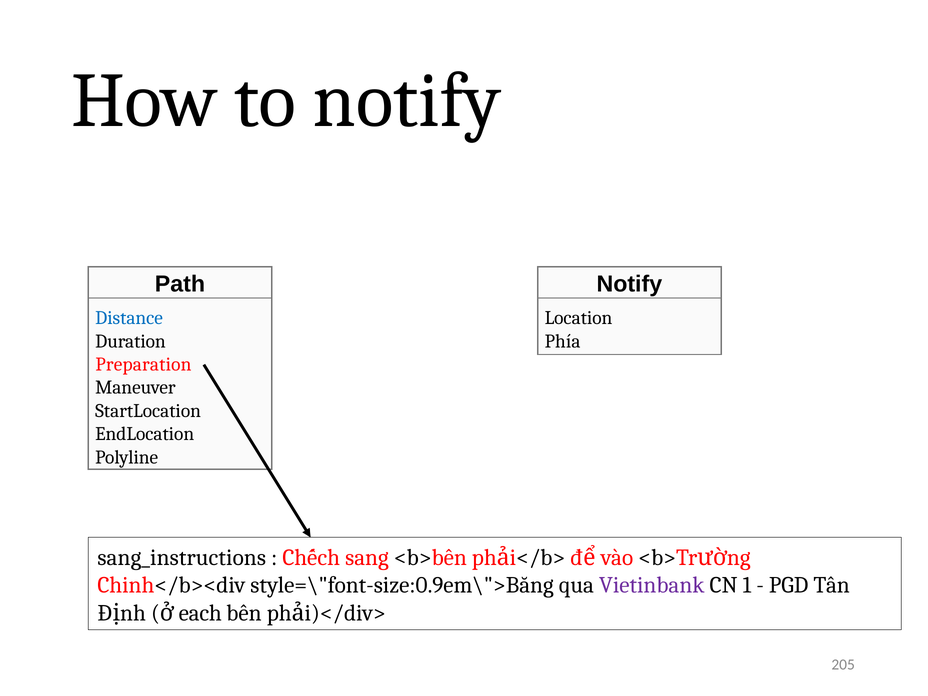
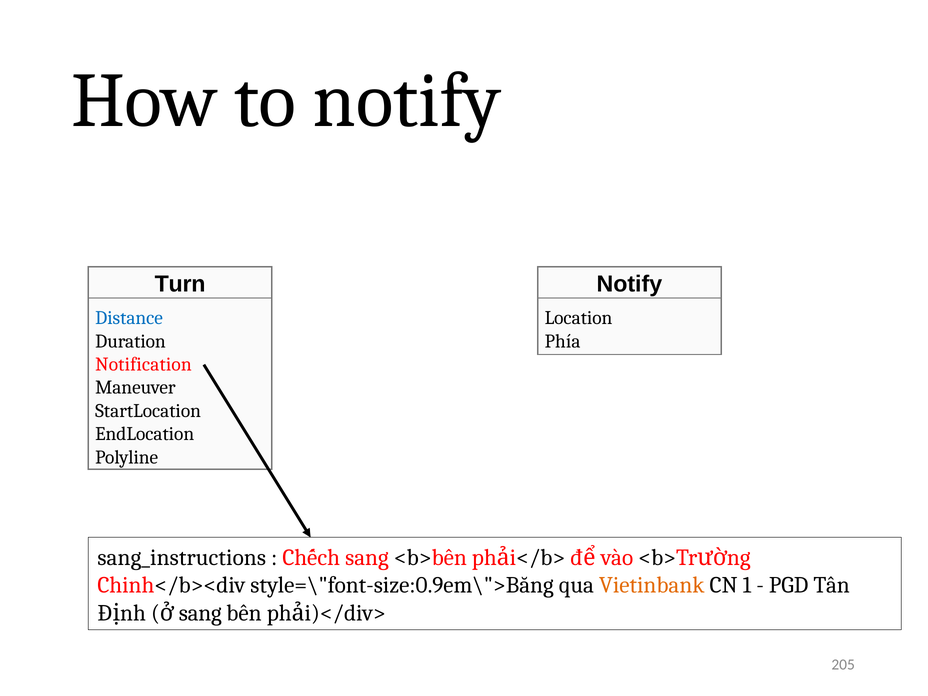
Path: Path -> Turn (180, 284)
Preparation: Preparation -> Notification (143, 364)
Vietinbank colour: purple -> orange (652, 585)
each: each -> sang (200, 613)
